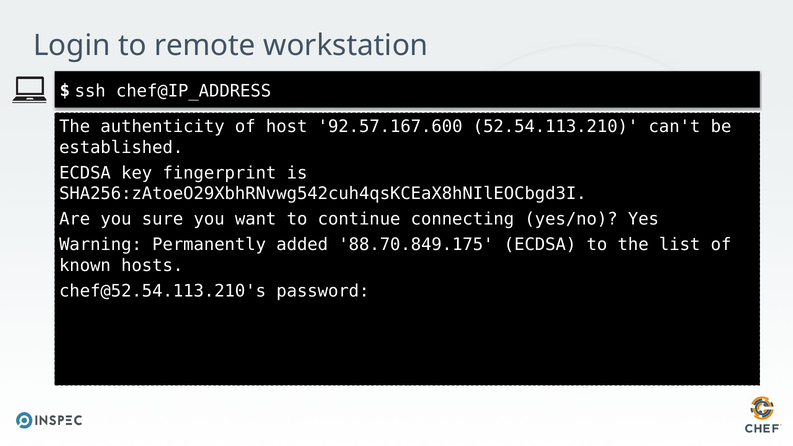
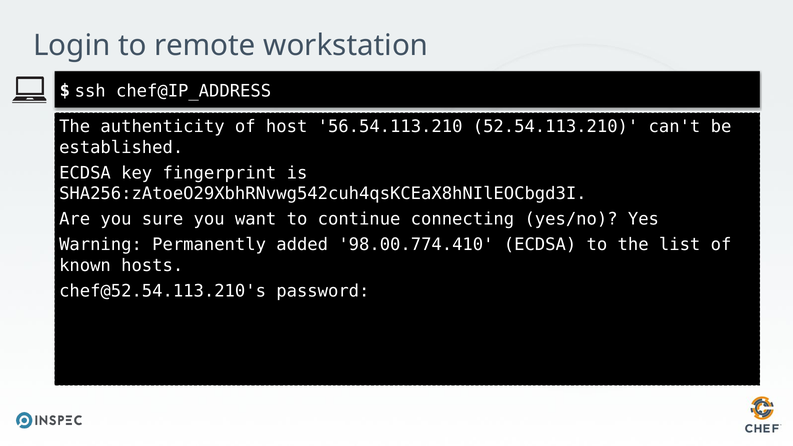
92.57.167.600: 92.57.167.600 -> 56.54.113.210 (390, 127)
88.70.849.175: 88.70.849.175 -> 98.00.774.410 (416, 245)
